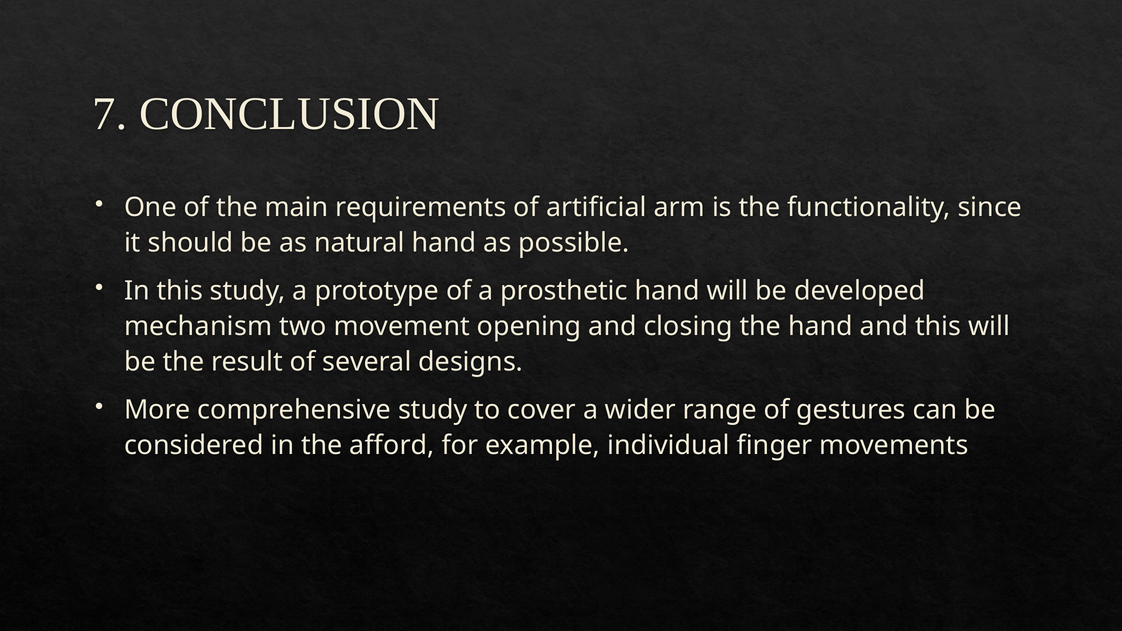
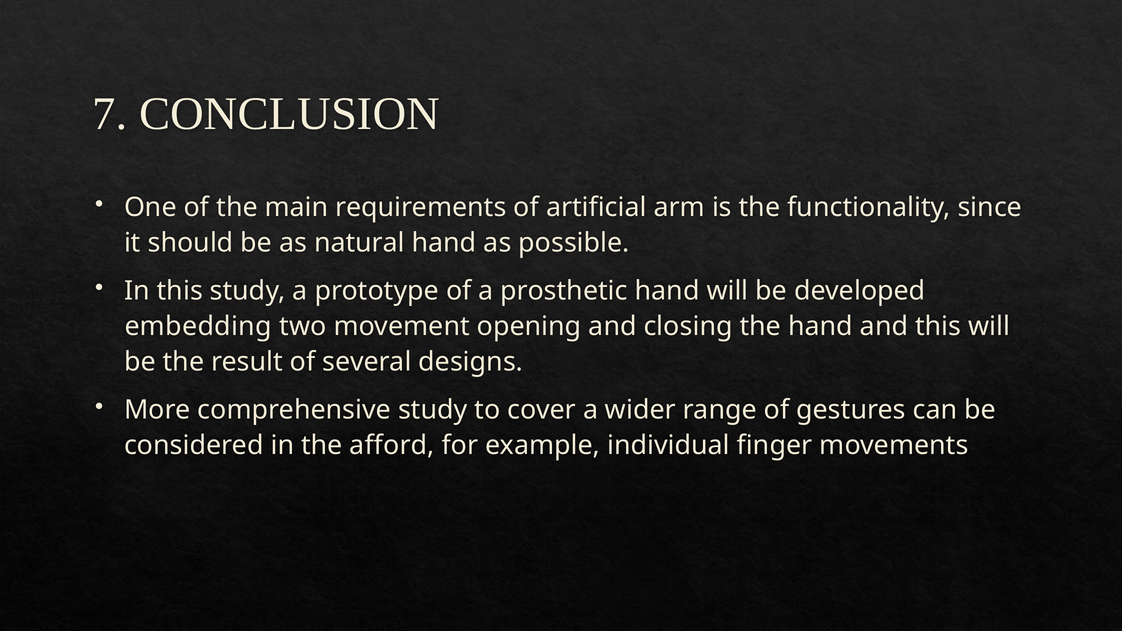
mechanism: mechanism -> embedding (198, 327)
